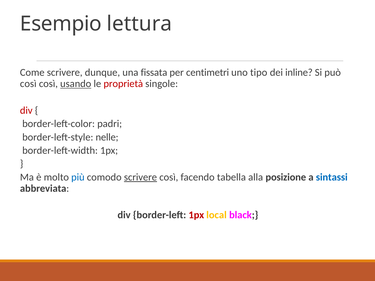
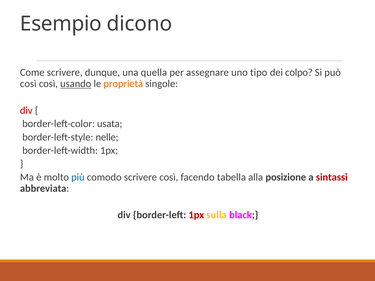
lettura: lettura -> dicono (139, 24)
fissata: fissata -> quella (154, 73)
centimetri: centimetri -> assegnare (208, 73)
inline: inline -> colpo (299, 73)
proprietà colour: red -> orange (123, 84)
padri: padri -> usata (110, 124)
scrivere underline: present -> none (140, 177)
sintassi colour: blue -> red (332, 177)
local: local -> sulla (216, 215)
